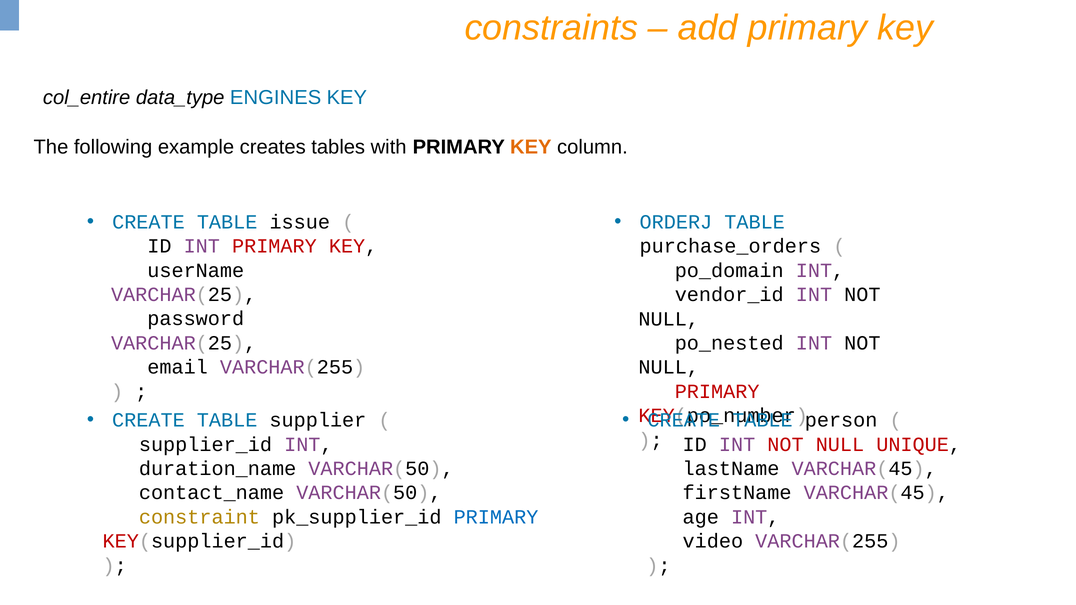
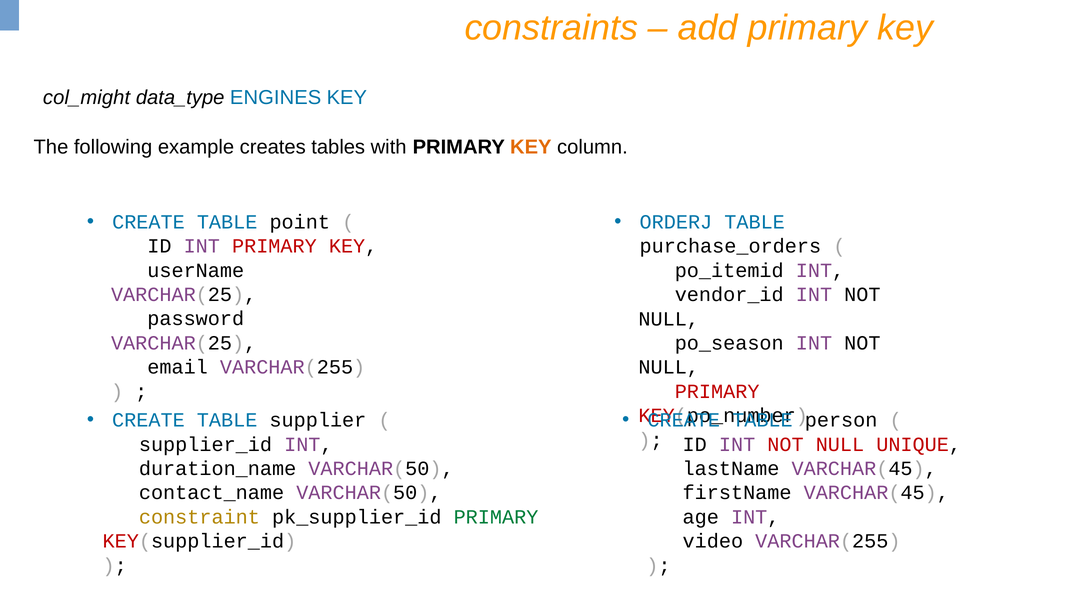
col_entire: col_entire -> col_might (87, 98)
issue: issue -> point (300, 222)
po_domain: po_domain -> po_itemid (729, 271)
po_nested: po_nested -> po_season (729, 343)
PRIMARY colour: blue -> green (496, 517)
